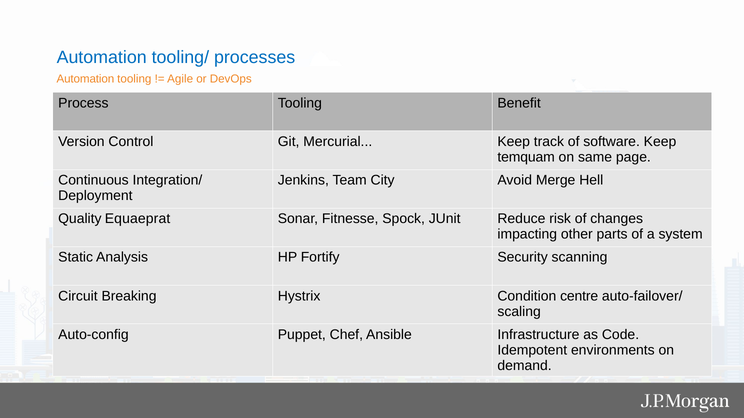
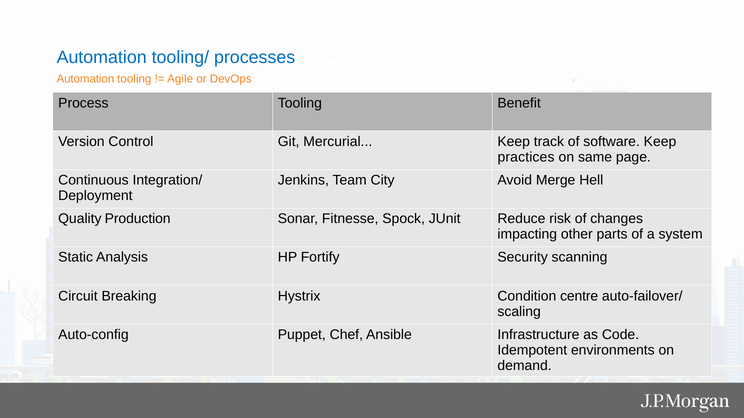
temquam: temquam -> practices (526, 157)
Equaeprat: Equaeprat -> Production (138, 219)
